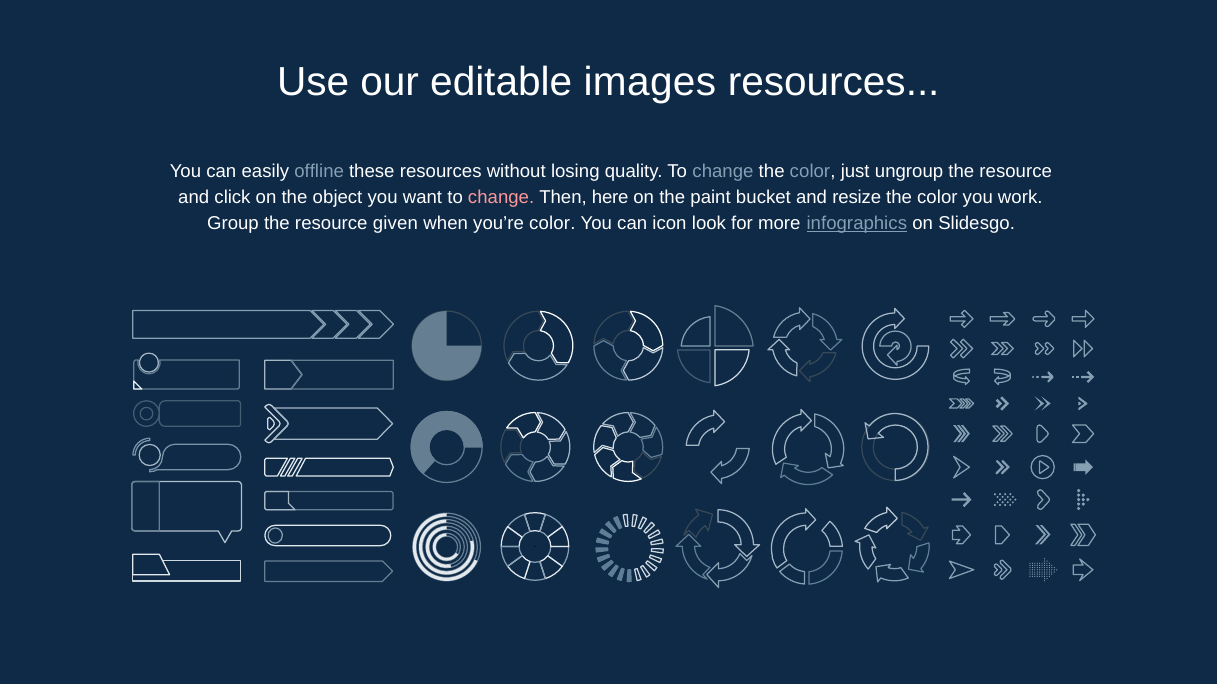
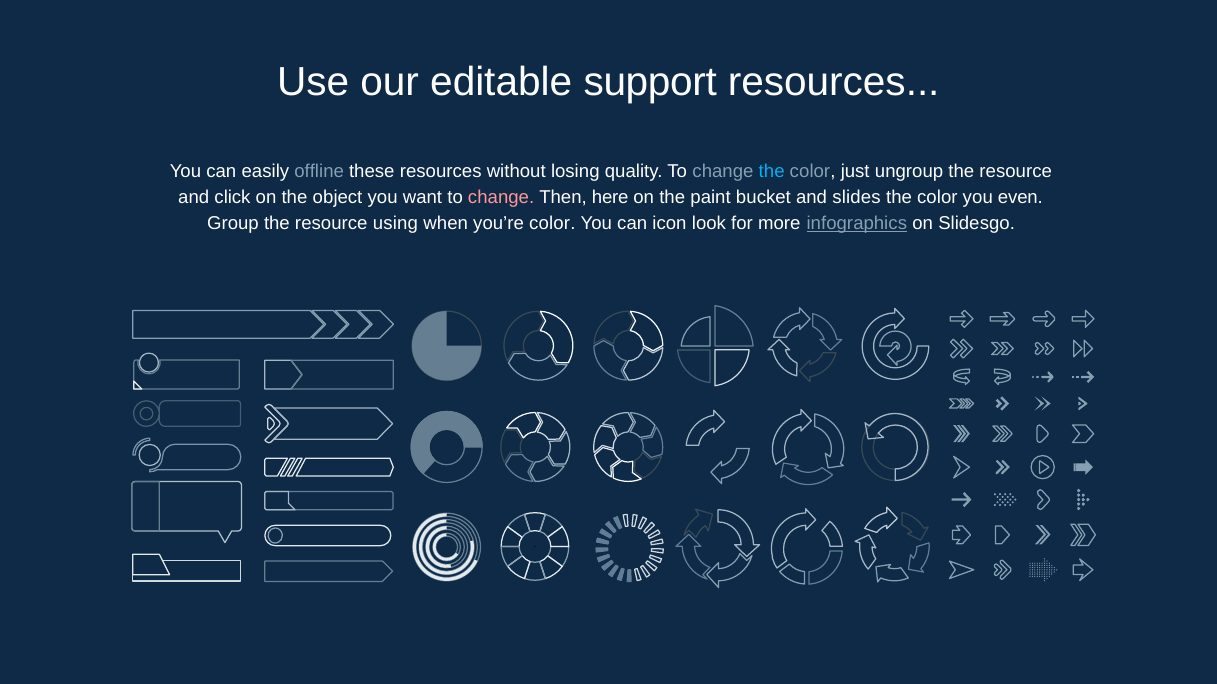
images: images -> support (650, 82)
the colour: white -> light blue (772, 172)
resize: resize -> slides (857, 198)
work: work -> even (1020, 198)
given: given -> using (395, 223)
